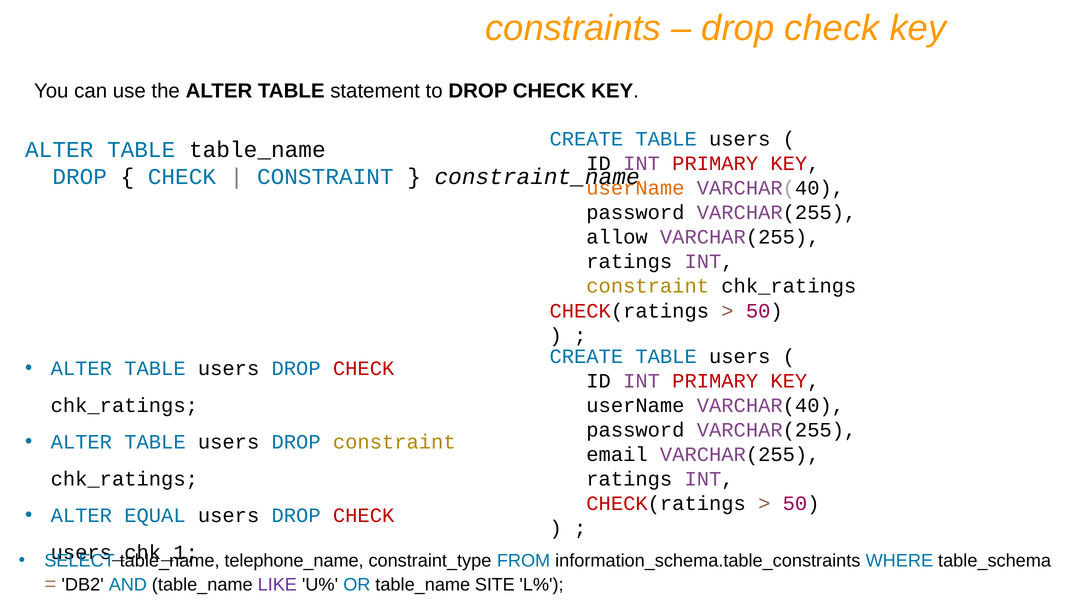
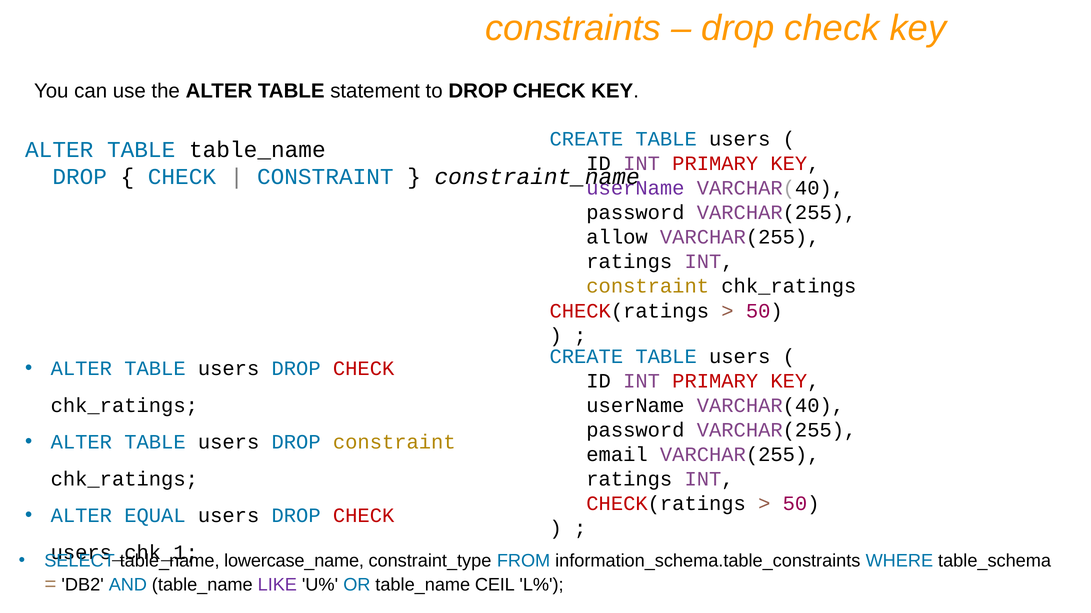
userName colour: orange -> purple (635, 188)
telephone_name: telephone_name -> lowercase_name (294, 561)
SITE: SITE -> CEIL (495, 586)
